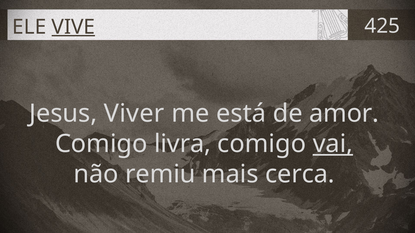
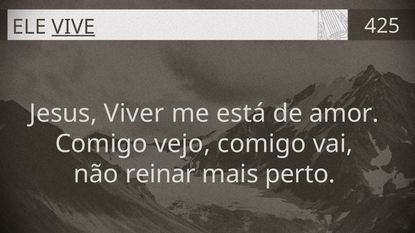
livra: livra -> vejo (182, 144)
vai underline: present -> none (333, 144)
remiu: remiu -> reinar (160, 175)
cerca: cerca -> perto (300, 175)
